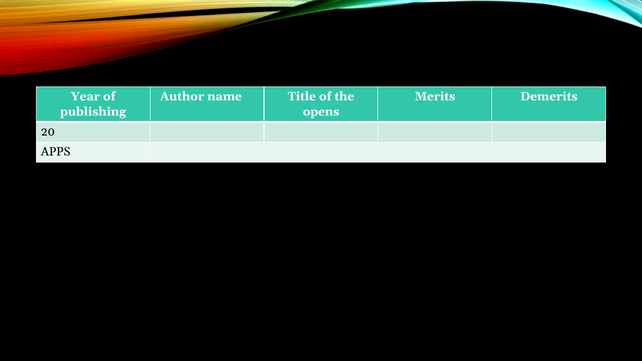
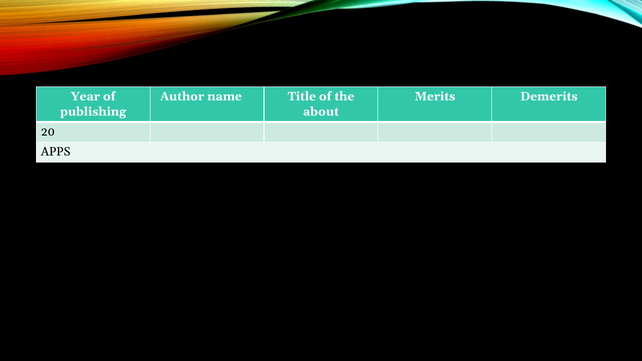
opens: opens -> about (321, 112)
